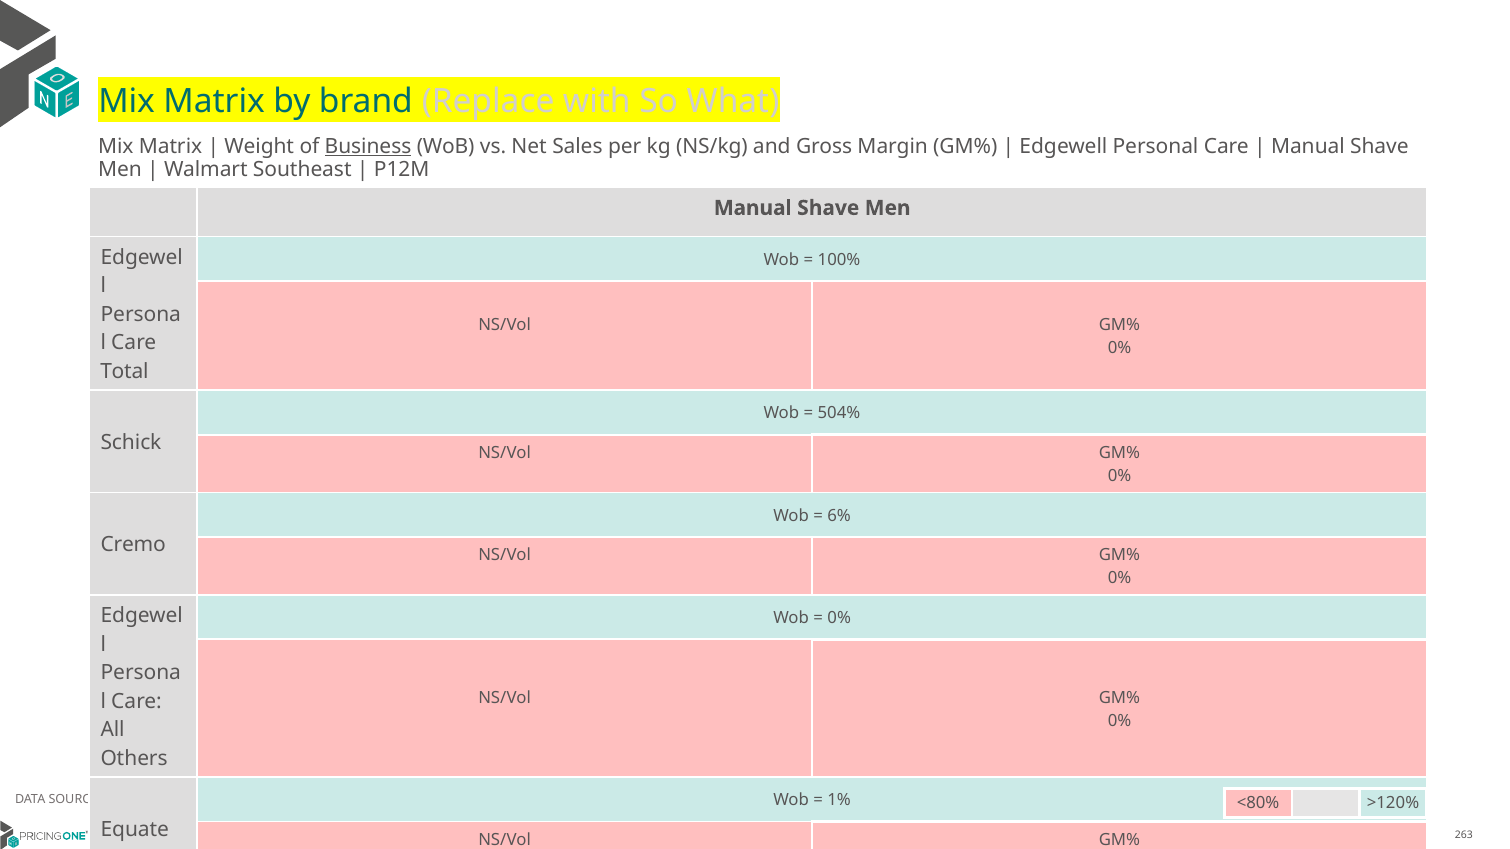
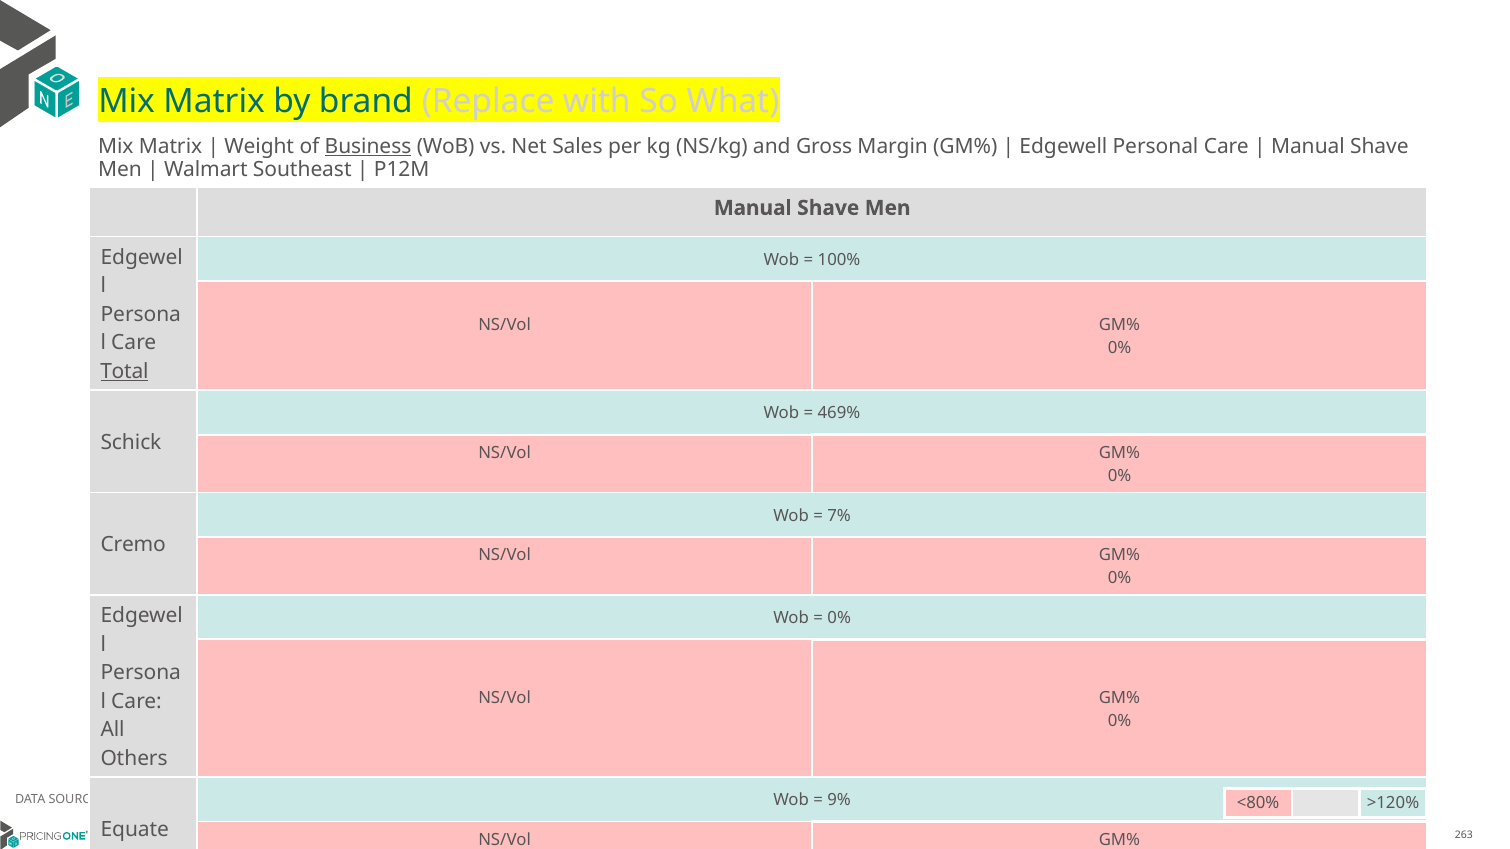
Total underline: none -> present (124, 372)
504%: 504% -> 469% (839, 414)
6%: 6% -> 7% (839, 516)
1%: 1% -> 9% (839, 801)
